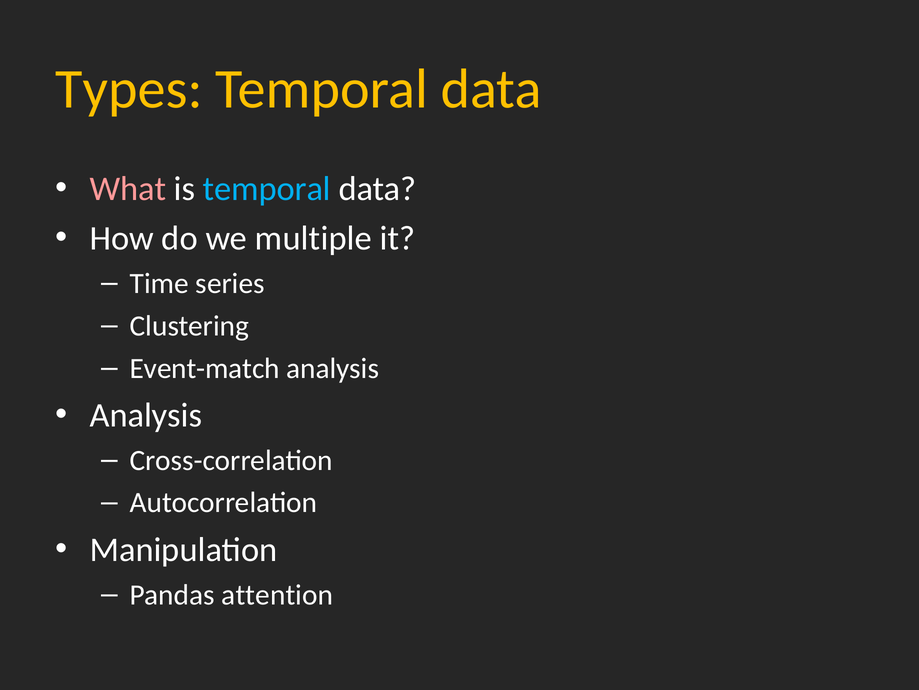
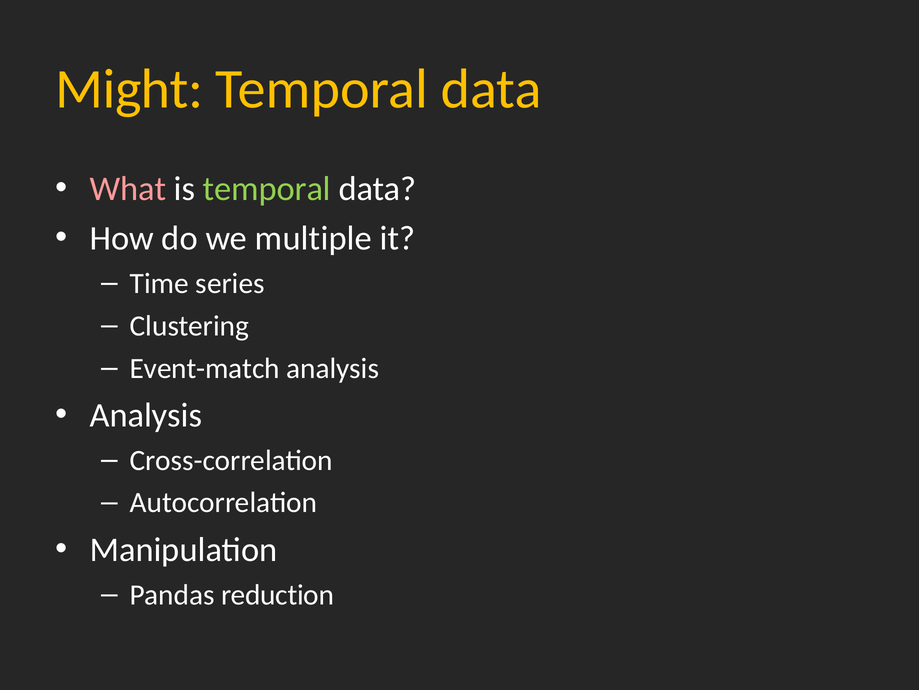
Types: Types -> Might (129, 89)
temporal colour: light blue -> light green (267, 189)
attention: attention -> reduction (278, 594)
